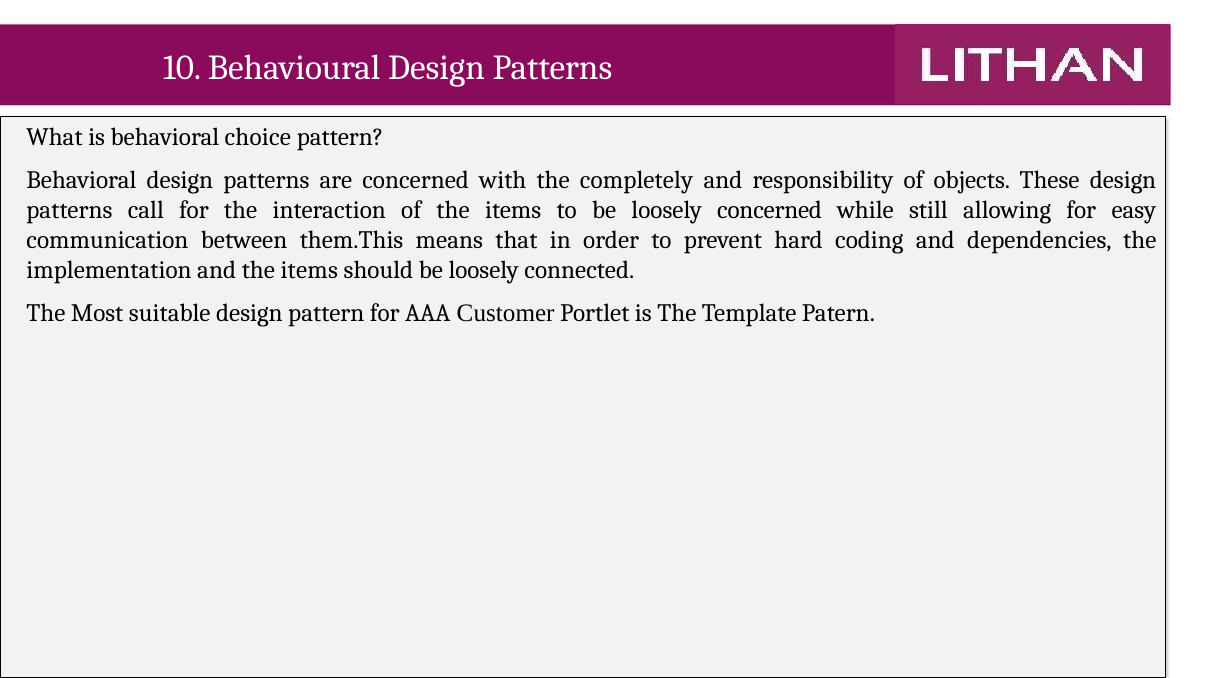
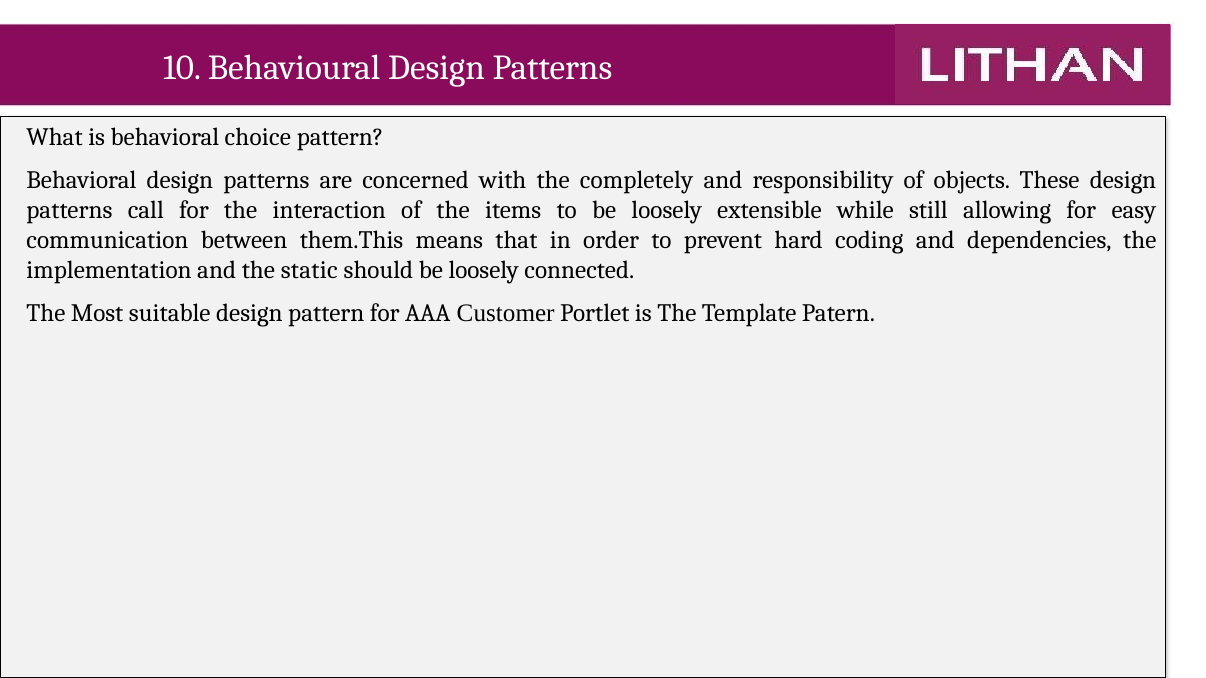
loosely concerned: concerned -> extensible (770, 211)
and the items: items -> static (309, 271)
